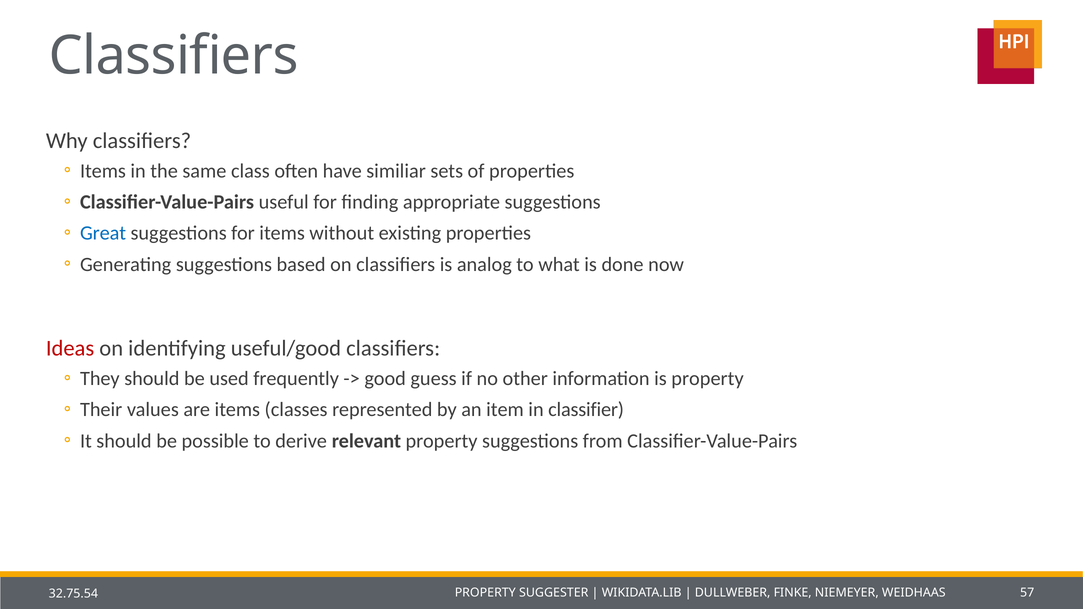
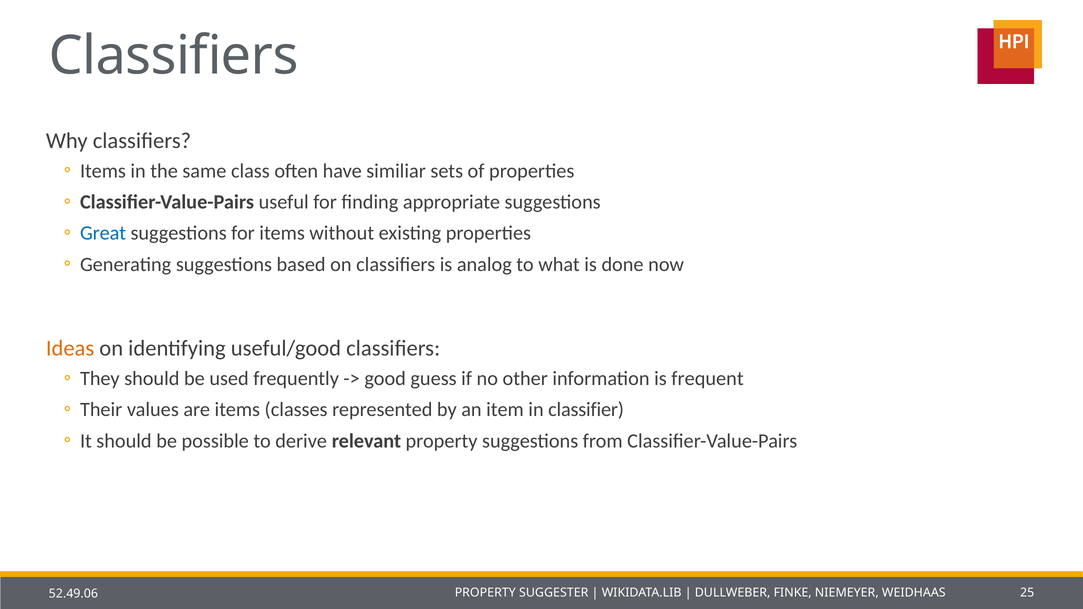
Ideas colour: red -> orange (70, 349)
is property: property -> frequent (708, 379)
57: 57 -> 25 (1027, 593)
32.75.54: 32.75.54 -> 52.49.06 (73, 594)
